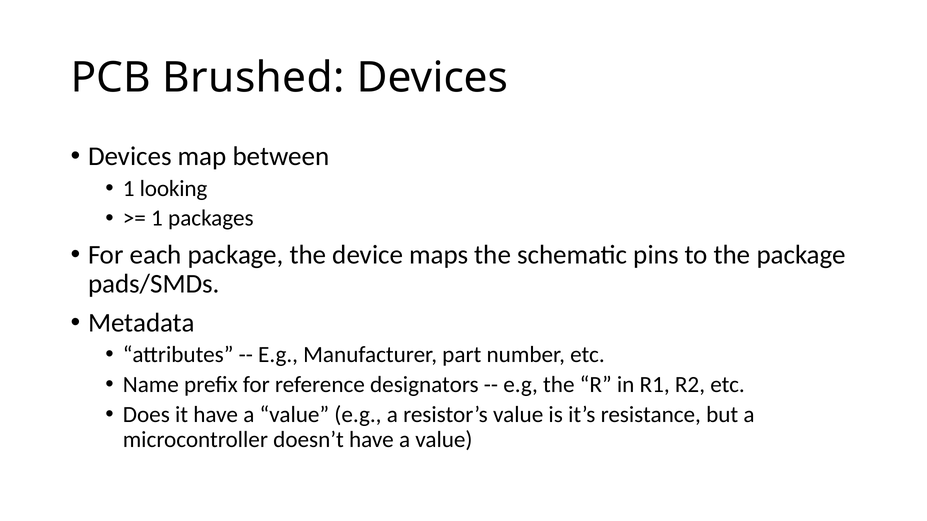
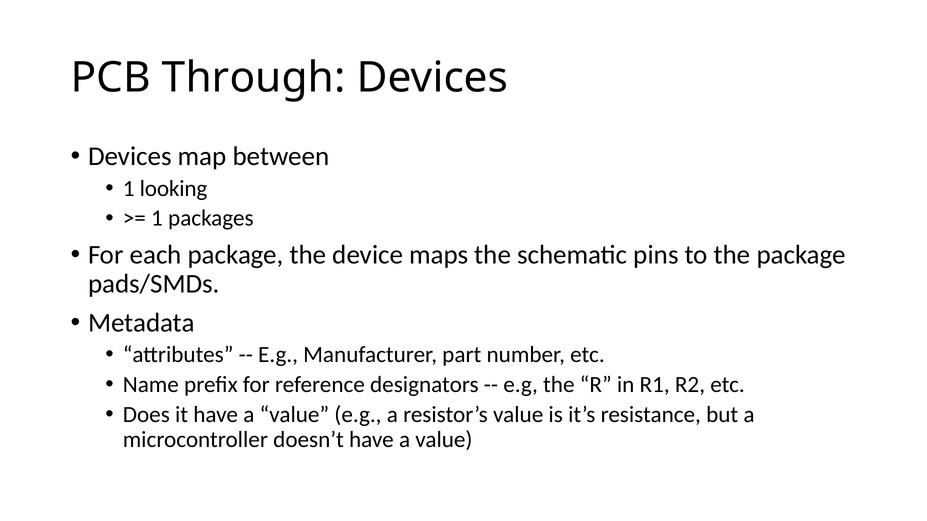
Brushed: Brushed -> Through (254, 78)
